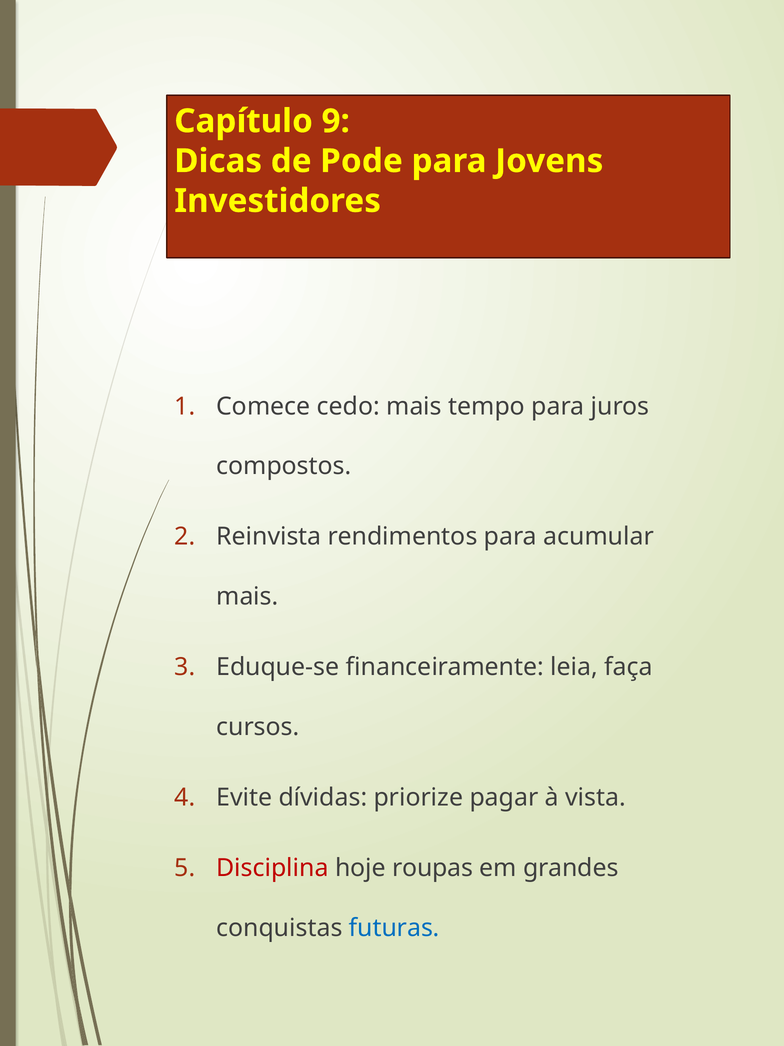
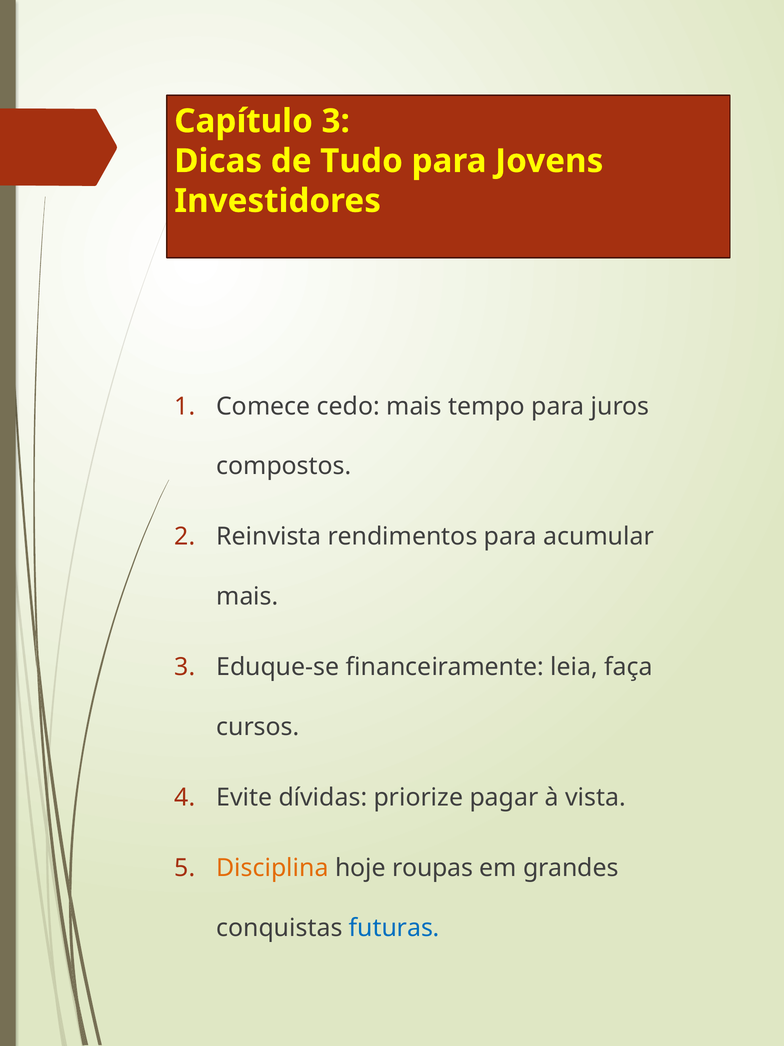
Capítulo 9: 9 -> 3 (336, 121)
Pode: Pode -> Tudo (362, 161)
Disciplina colour: red -> orange (272, 868)
